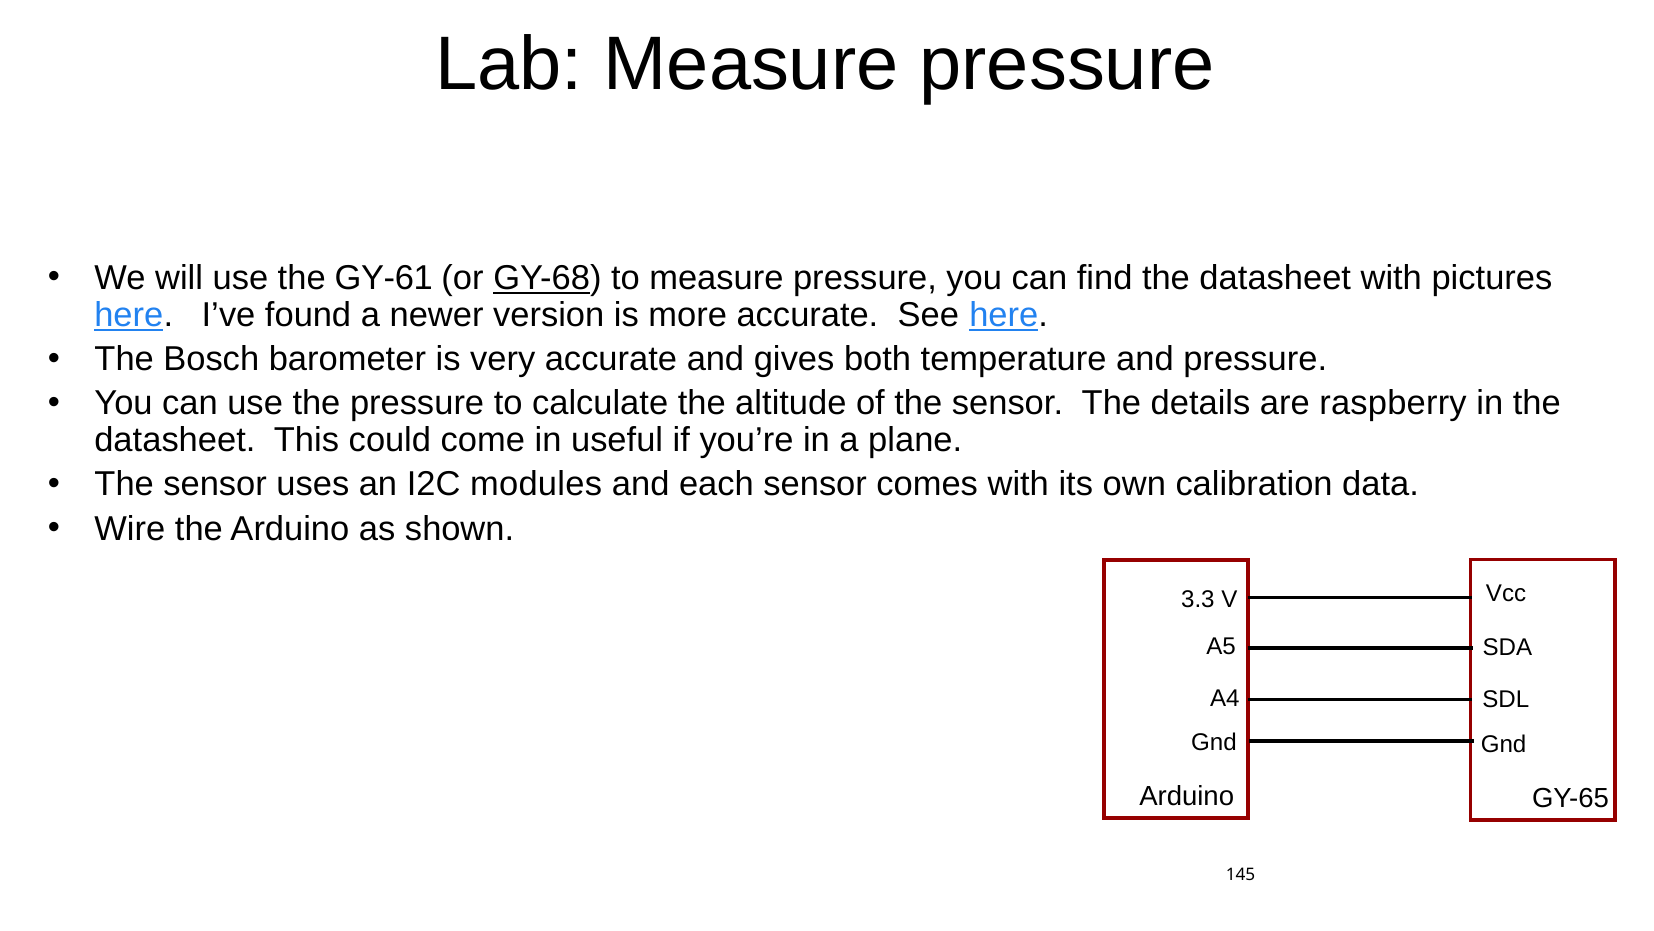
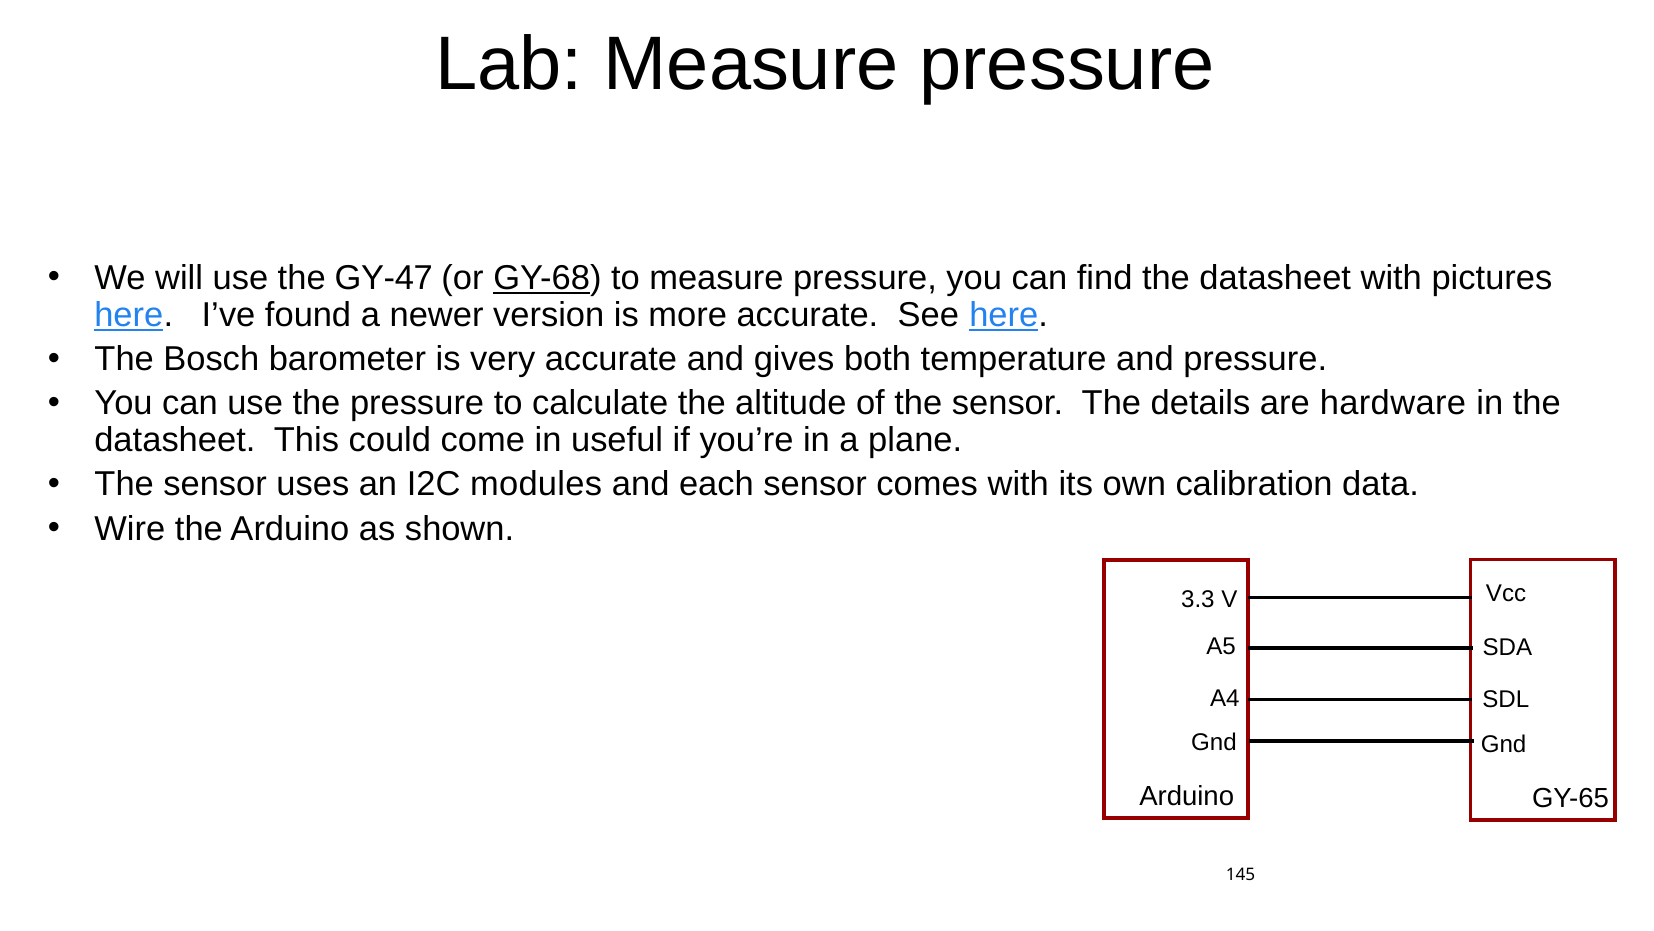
GY-61: GY-61 -> GY-47 (384, 277)
raspberry: raspberry -> hardware (1393, 403)
